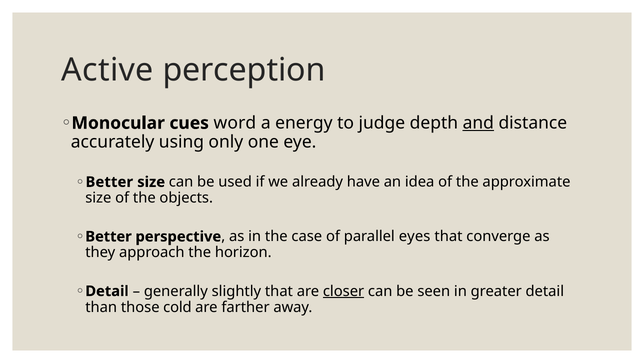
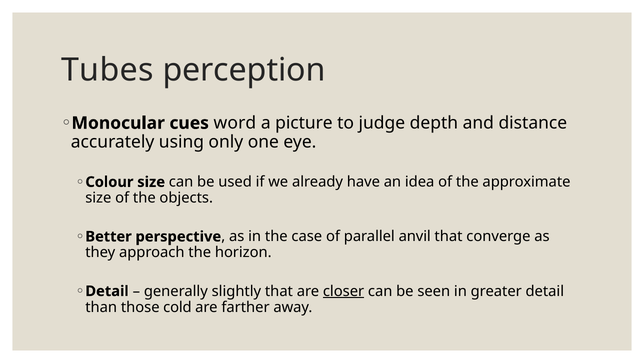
Active: Active -> Tubes (108, 70)
energy: energy -> picture (304, 123)
and underline: present -> none (478, 123)
Better: Better -> Colour (109, 182)
eyes: eyes -> anvil (415, 236)
